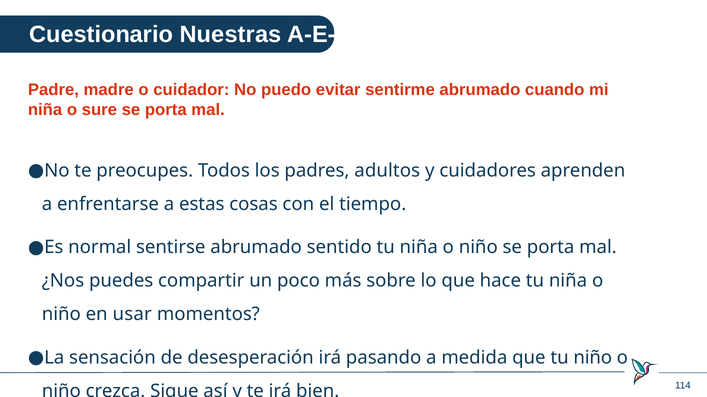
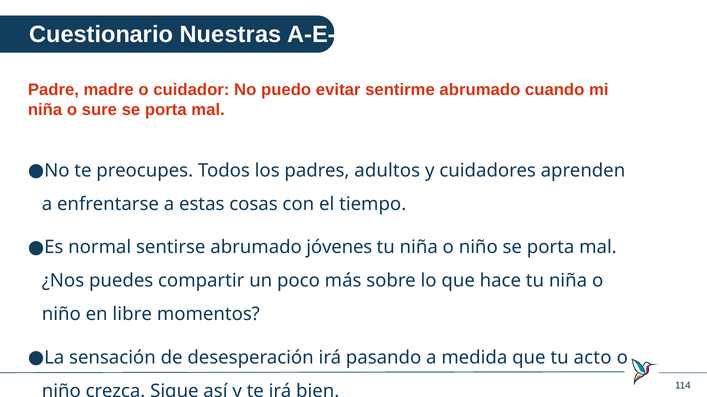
sentido: sentido -> jóvenes (339, 248)
usar: usar -> libre (132, 315)
tu niño: niño -> acto (593, 358)
